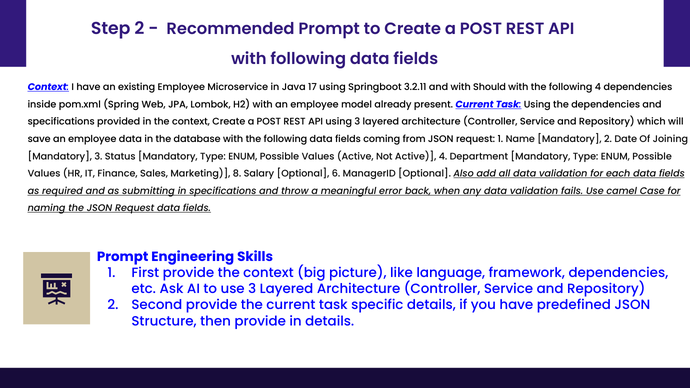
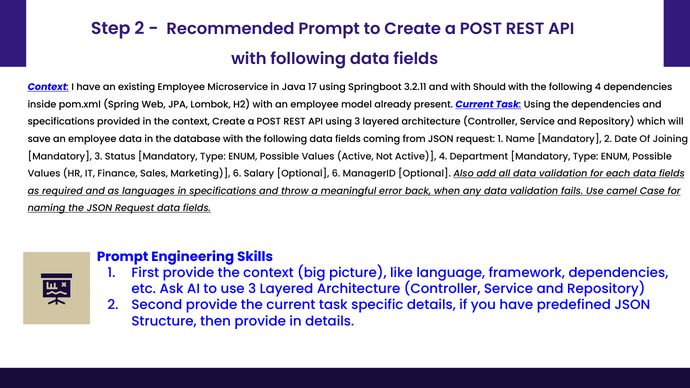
Marketing 8: 8 -> 6 (237, 174)
submitting: submitting -> languages (148, 191)
